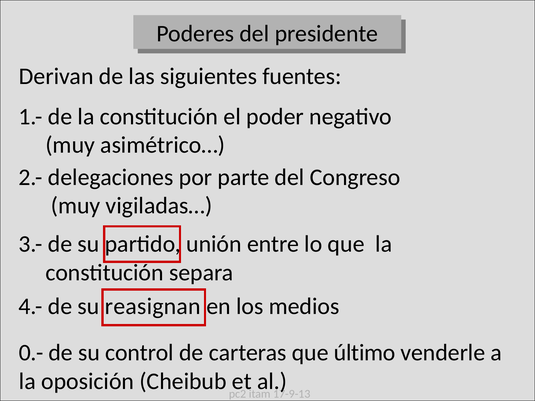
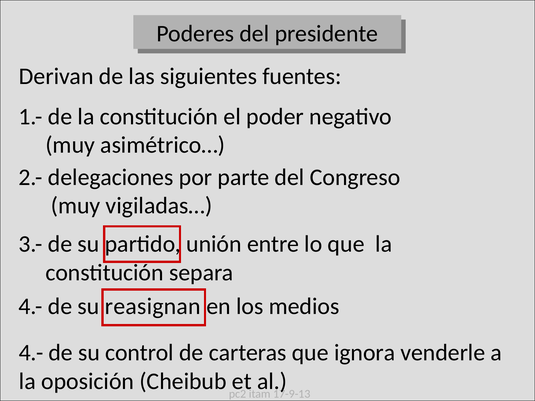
0.-: 0.- -> 4.- (31, 353)
último: último -> ignora (365, 353)
